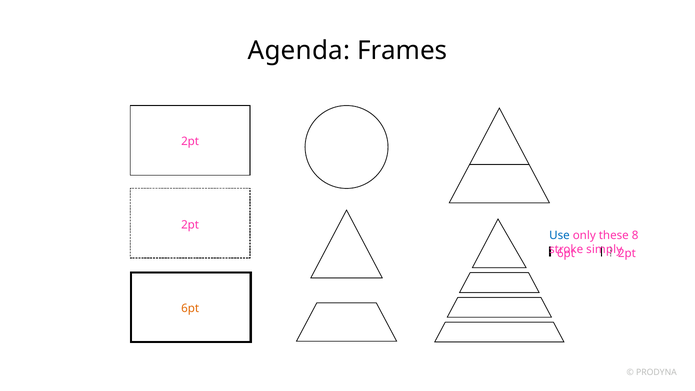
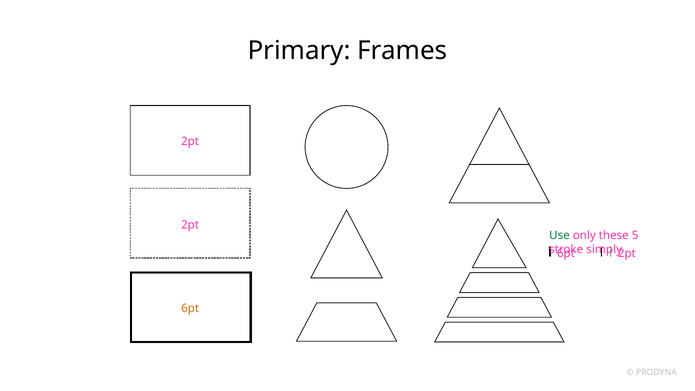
Agenda: Agenda -> Primary (299, 51)
Use colour: blue -> green (559, 235)
8: 8 -> 5 (635, 235)
